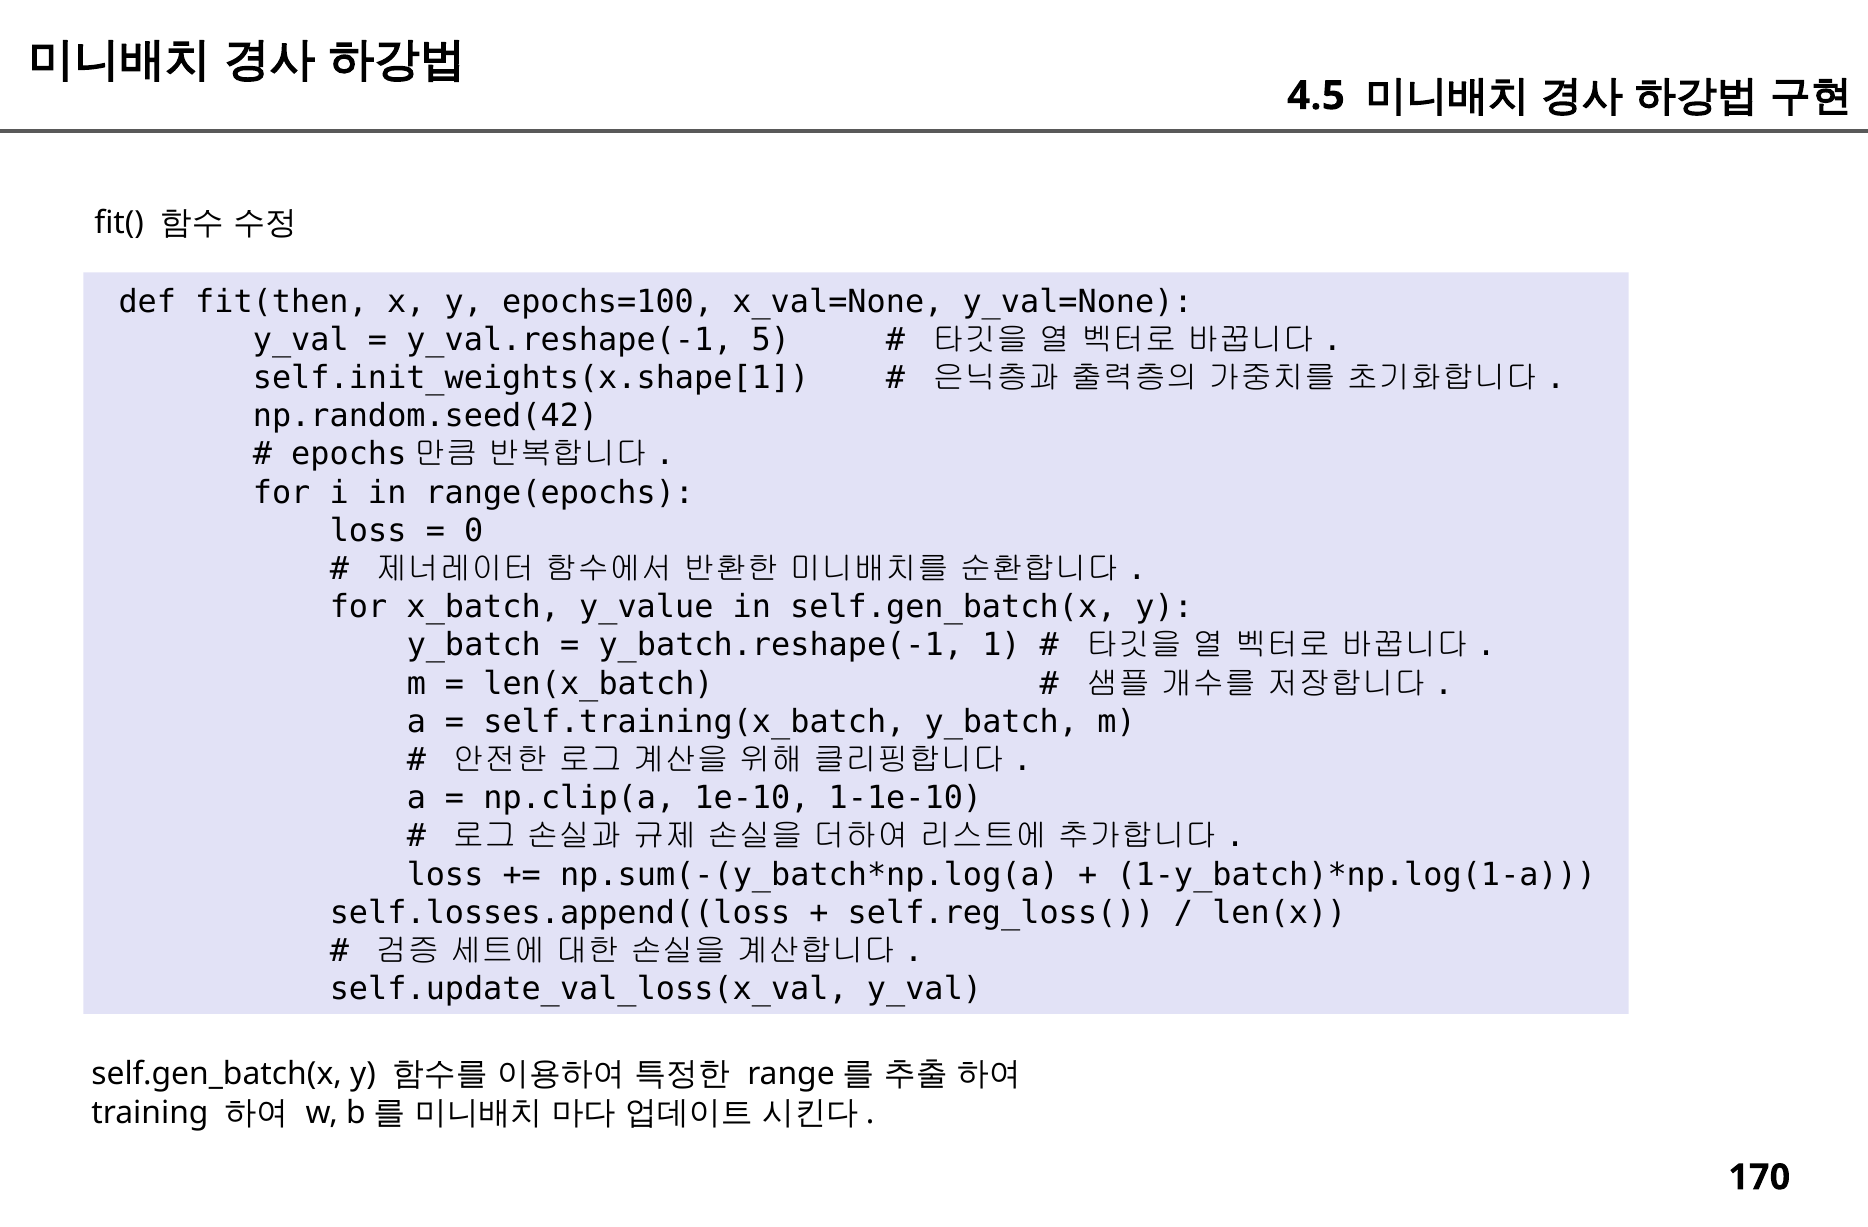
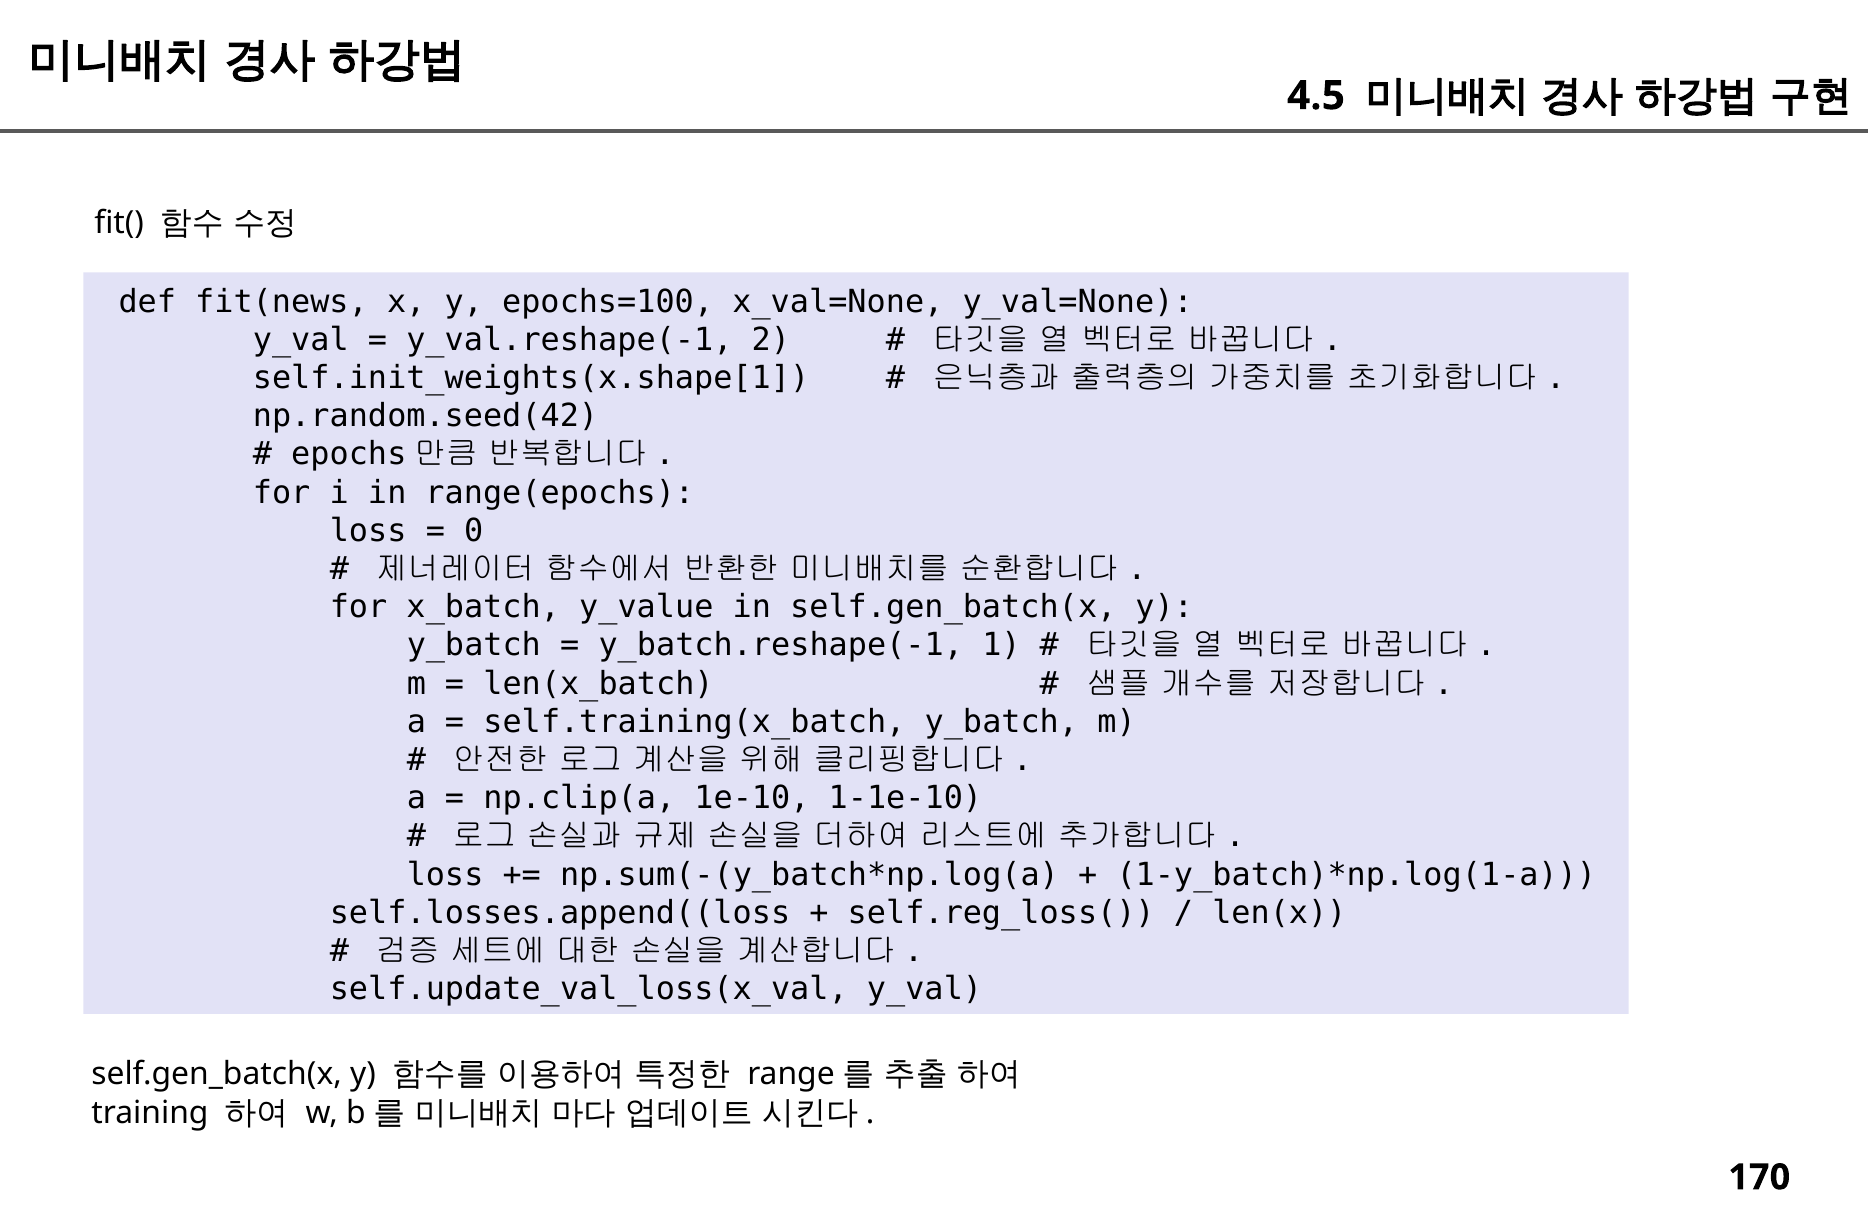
fit(then: fit(then -> fit(news (281, 302)
5: 5 -> 2 (771, 340)
